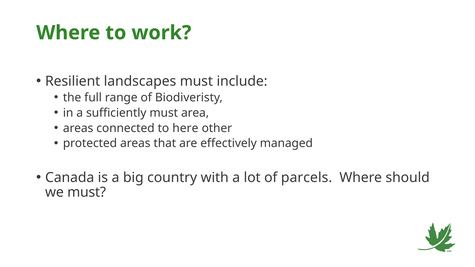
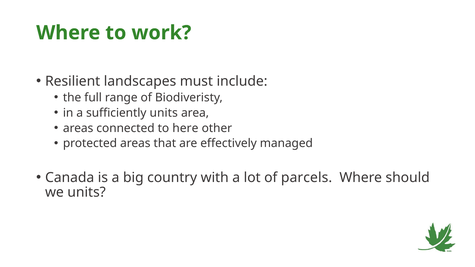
sufficiently must: must -> units (164, 113)
we must: must -> units (87, 193)
